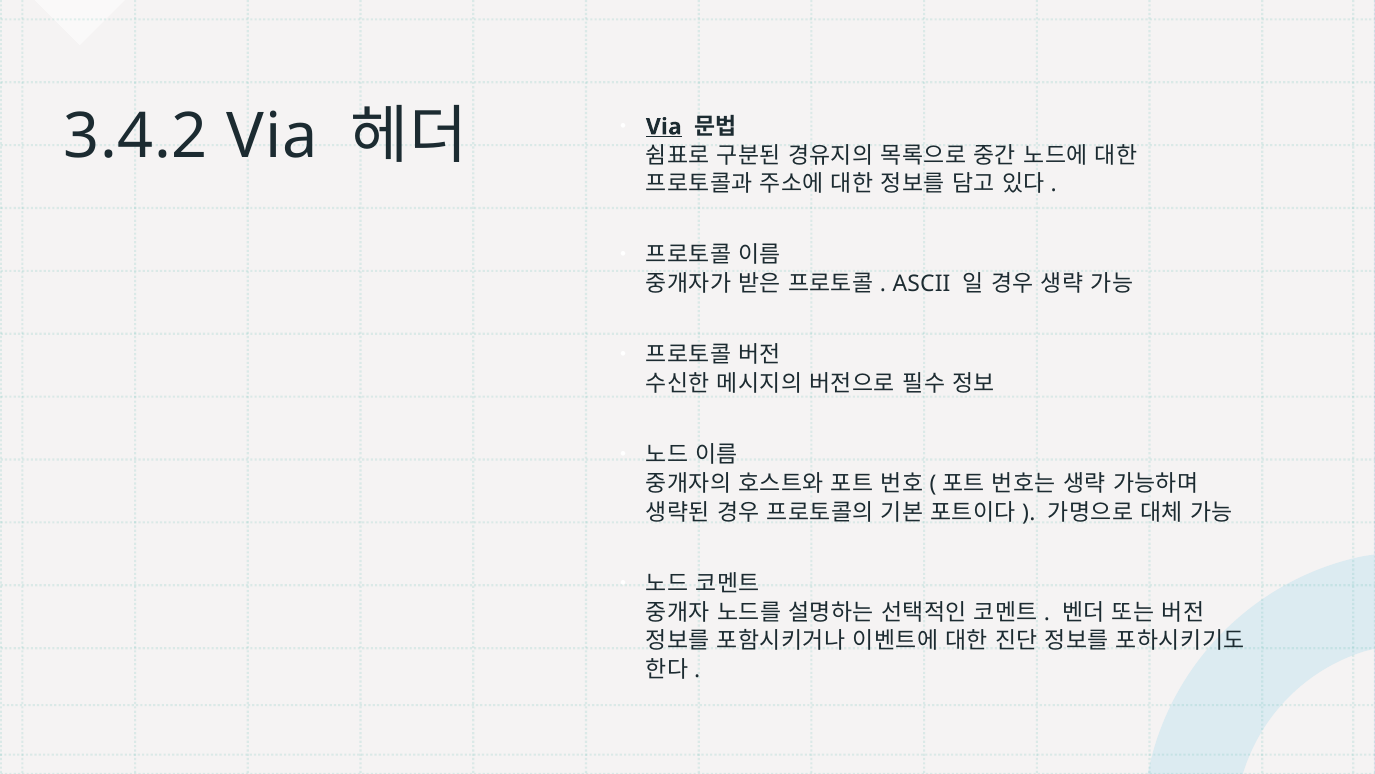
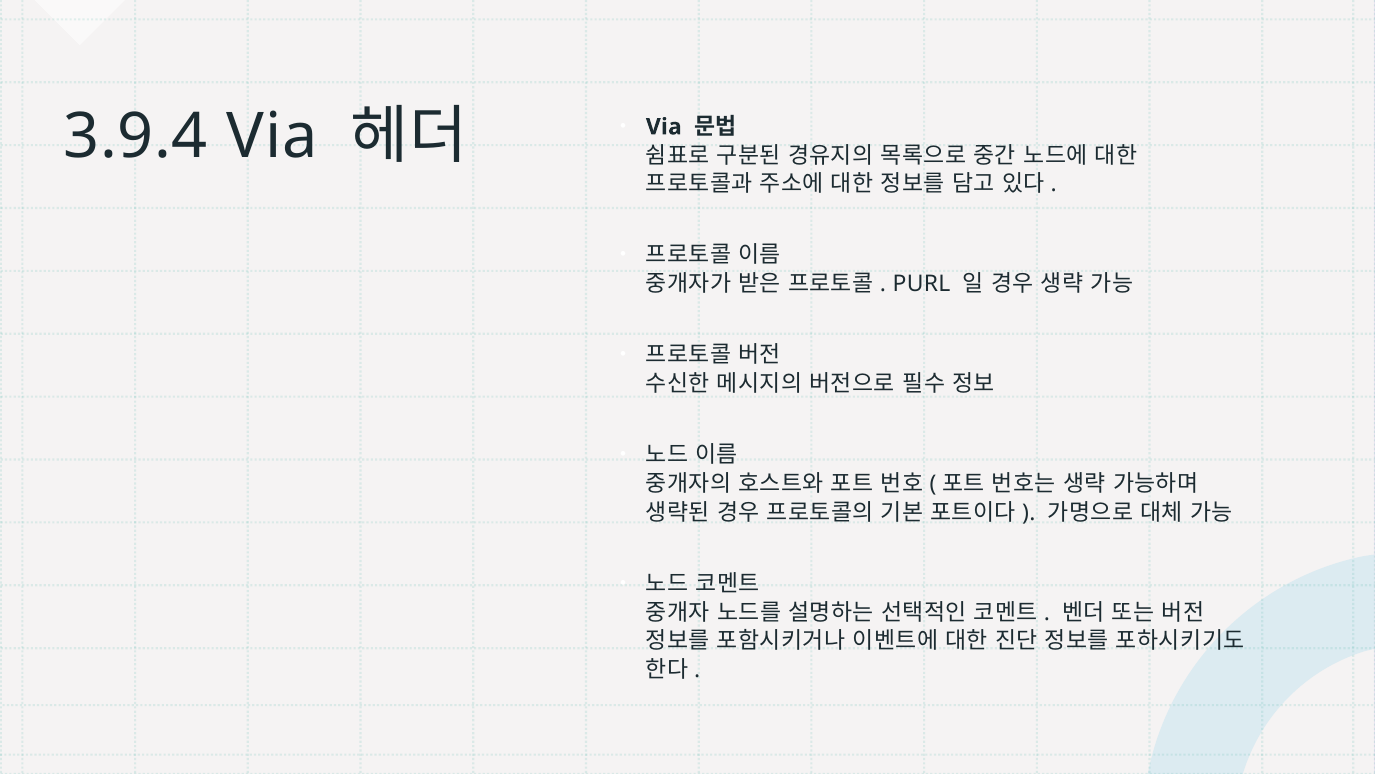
3.4.2: 3.4.2 -> 3.9.4 (136, 137)
Via underline: present -> none (664, 127)
ASCII: ASCII -> PURL (921, 284)
